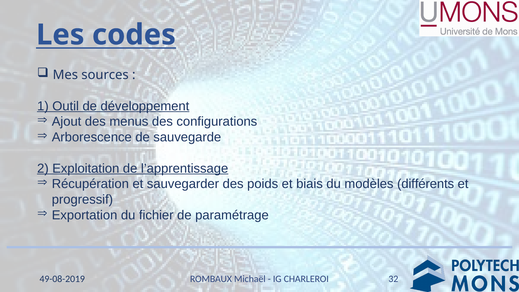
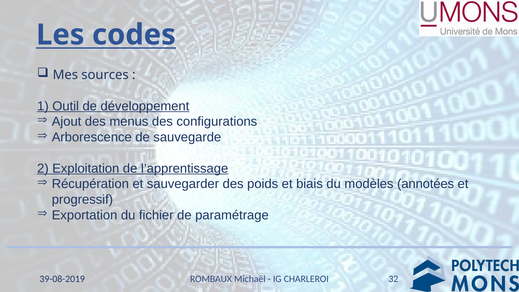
différents: différents -> annotées (426, 184)
49-08-2019: 49-08-2019 -> 39-08-2019 (62, 279)
